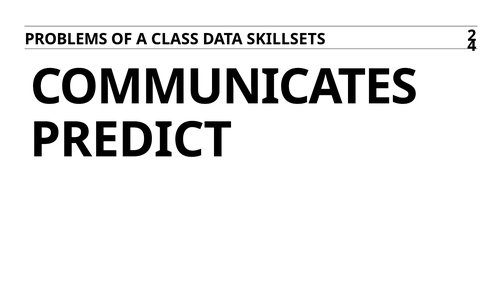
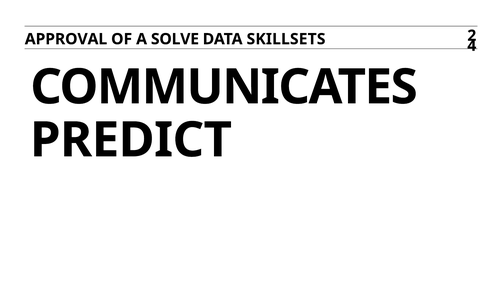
PROBLEMS: PROBLEMS -> APPROVAL (66, 39)
CLASS: CLASS -> SOLVE (175, 39)
